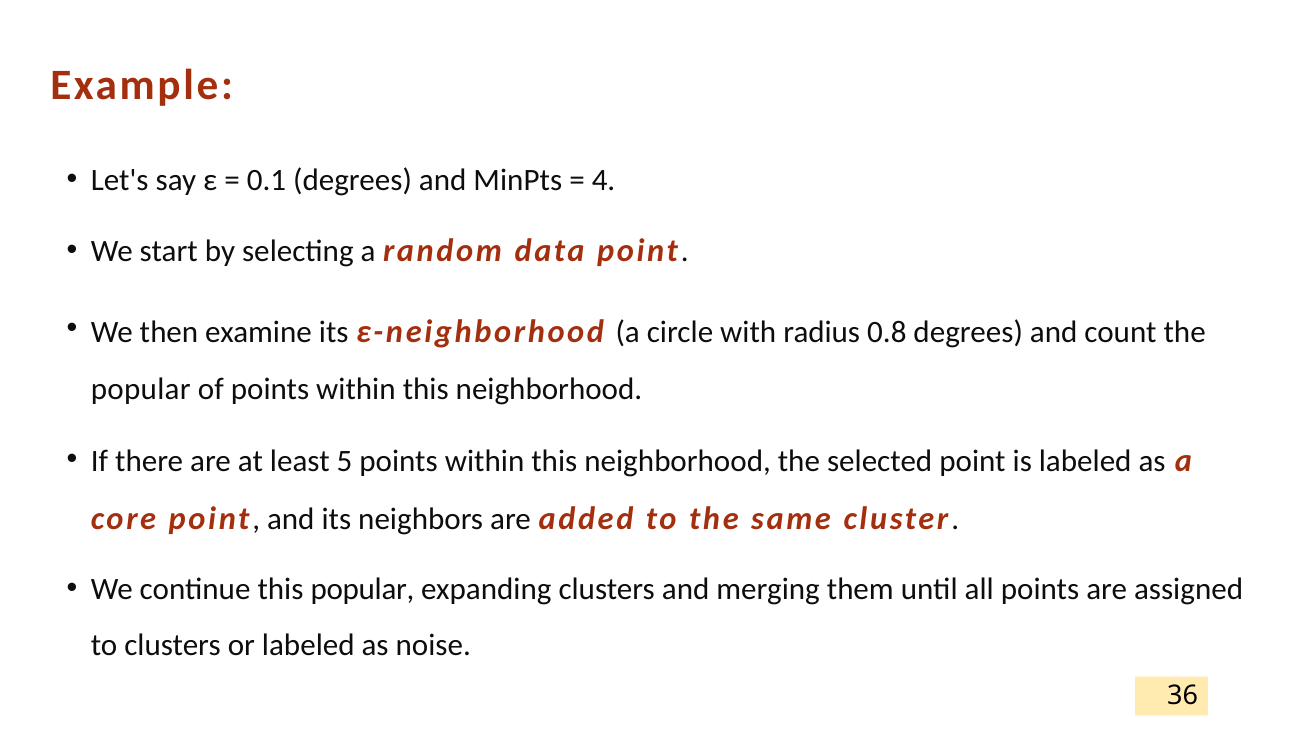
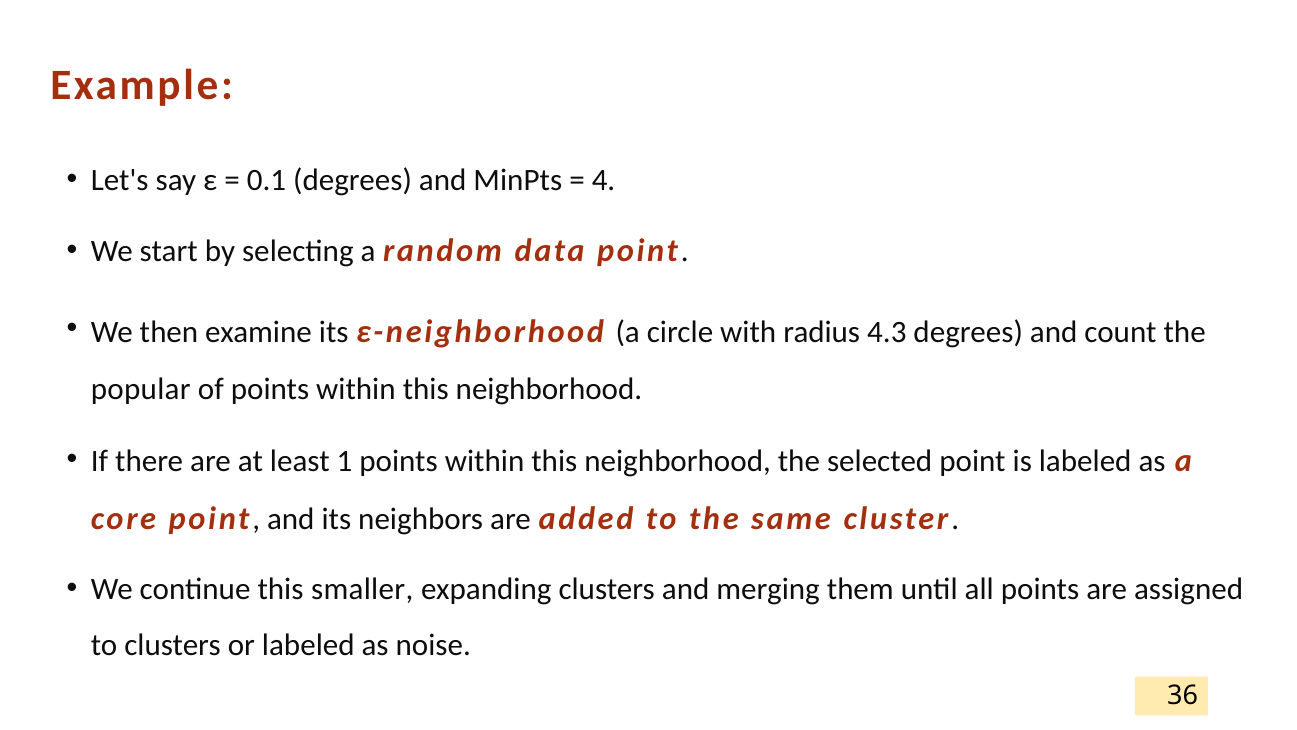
0.8: 0.8 -> 4.3 (887, 332)
5: 5 -> 1 (344, 461)
this popular: popular -> smaller (362, 589)
